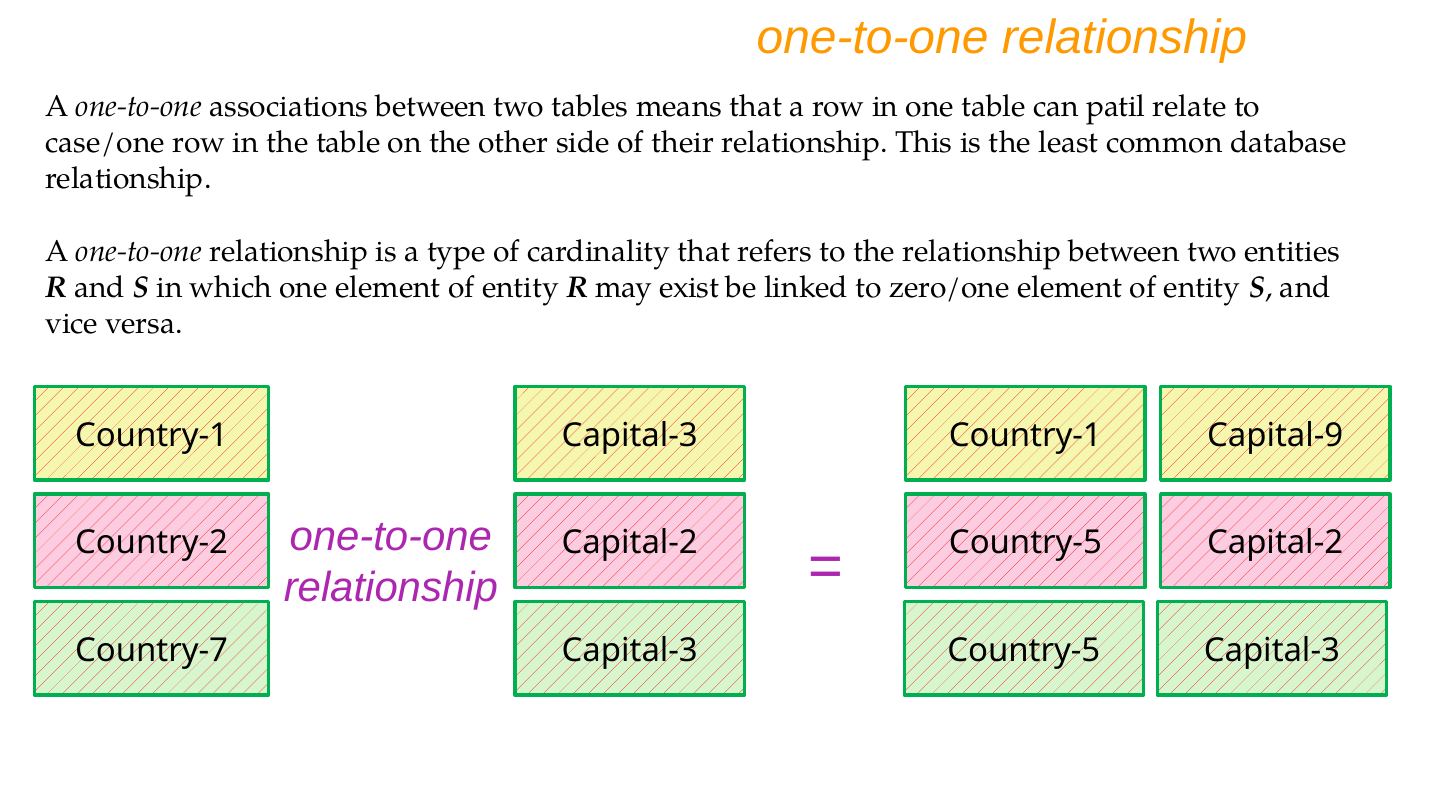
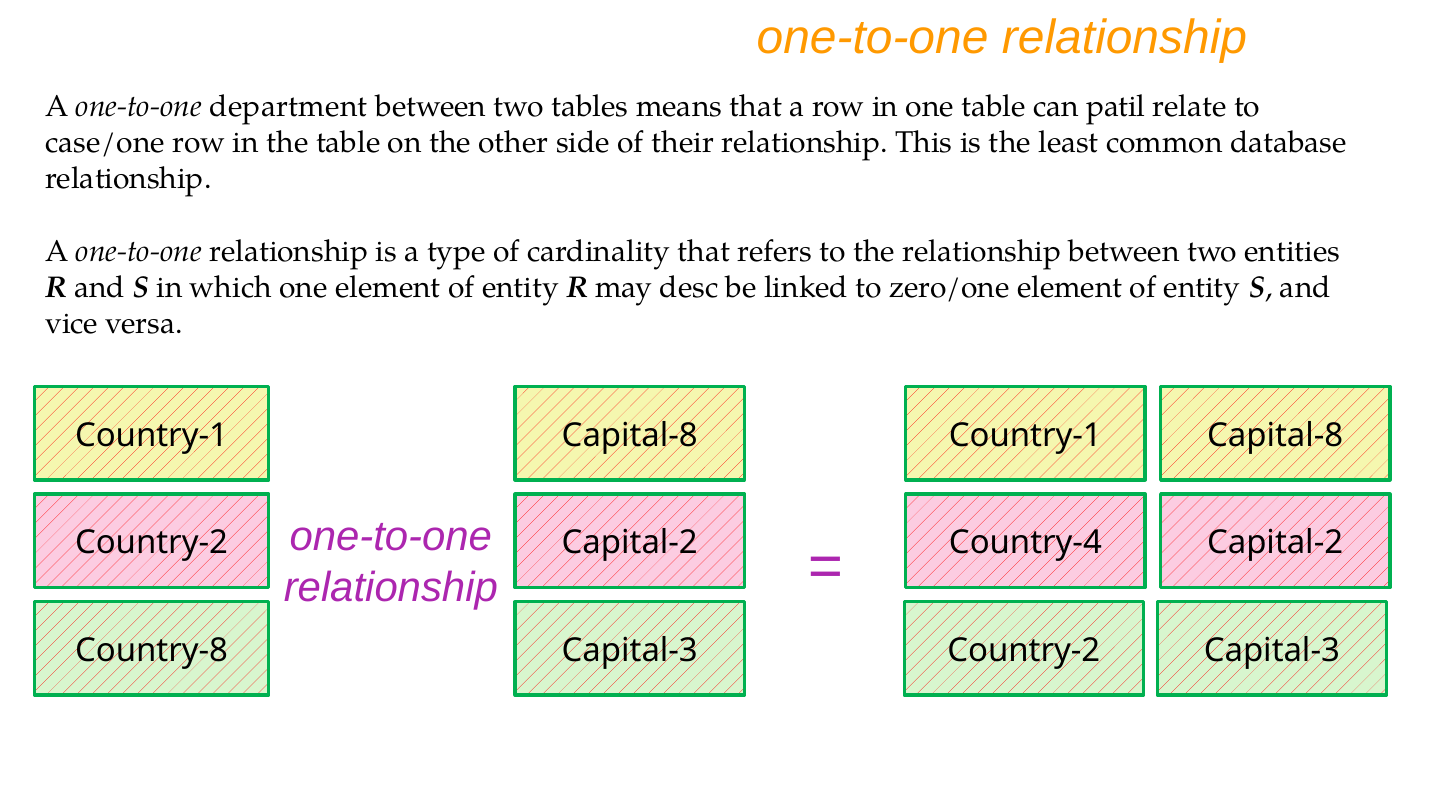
associations: associations -> department (289, 107)
exist: exist -> desc (689, 287)
Country-1 Capital-3: Capital-3 -> Capital-8 (630, 435)
Capital-9: Capital-9 -> Capital-8 (1275, 435)
Capital-2 Country-5: Country-5 -> Country-4 (1025, 543)
Country-7: Country-7 -> Country-8 (152, 651)
Capital-3 Country-5: Country-5 -> Country-2 (1024, 651)
